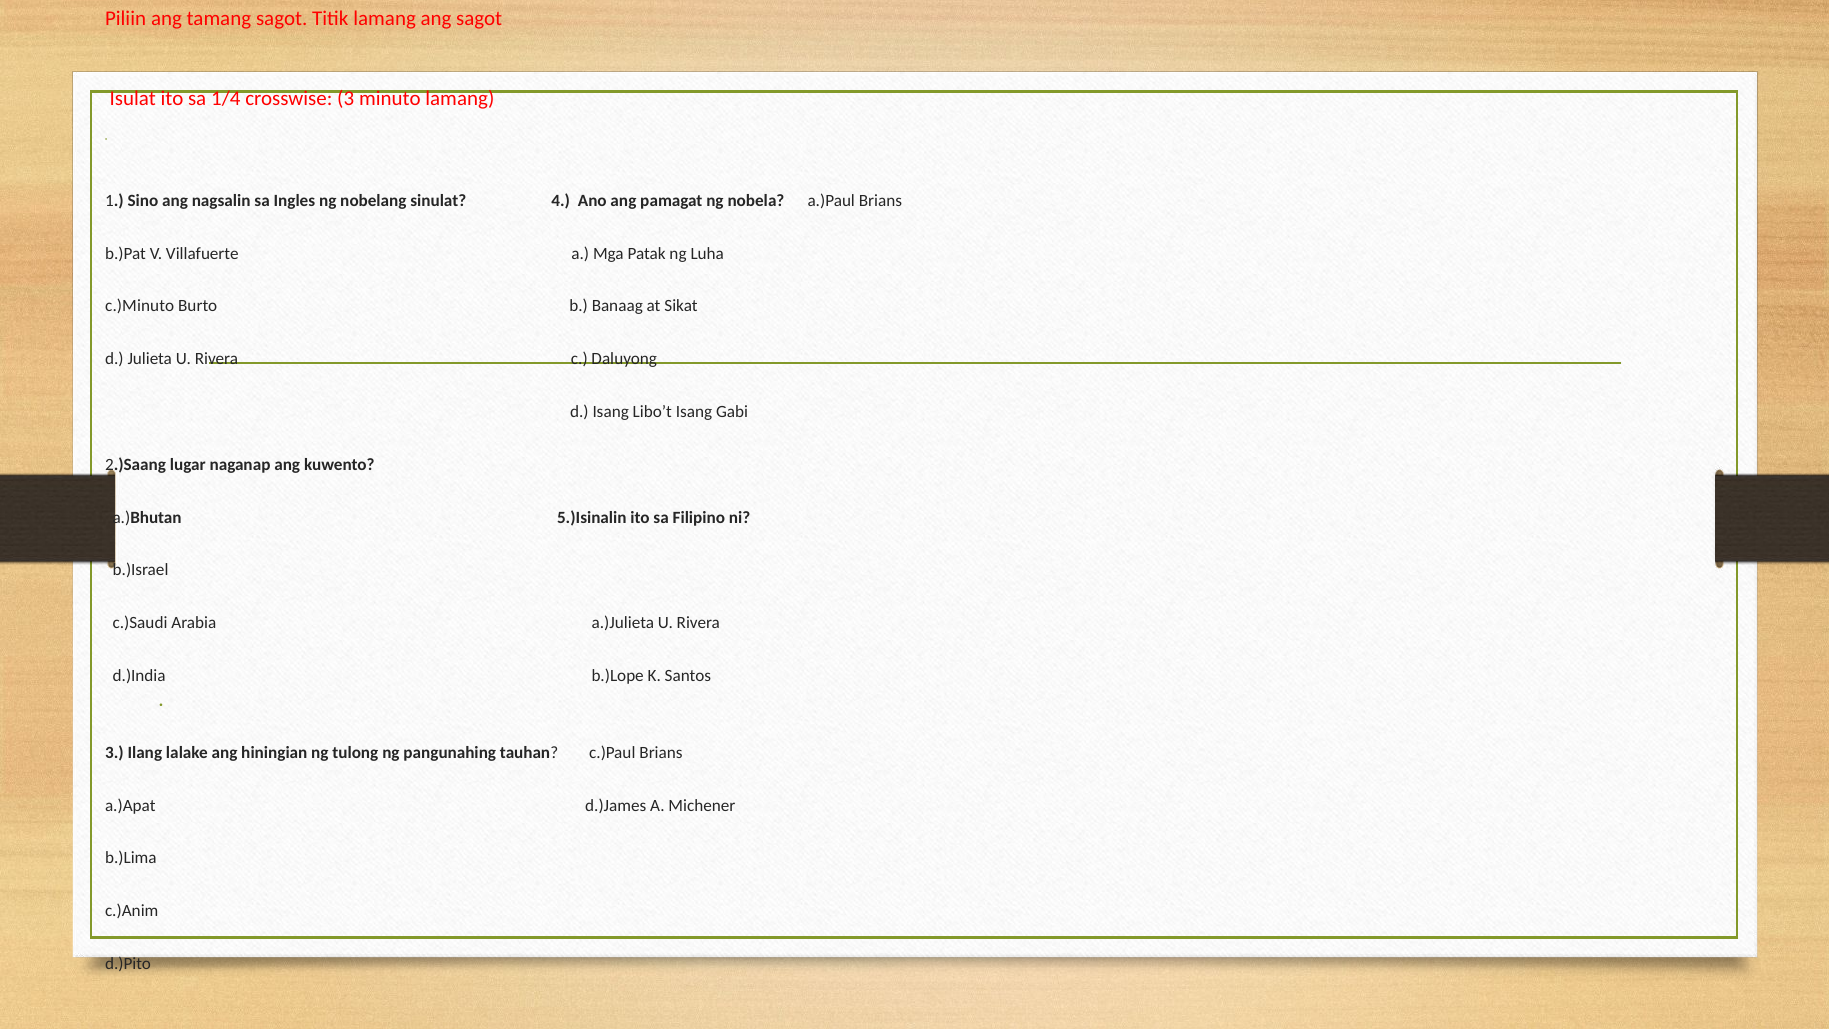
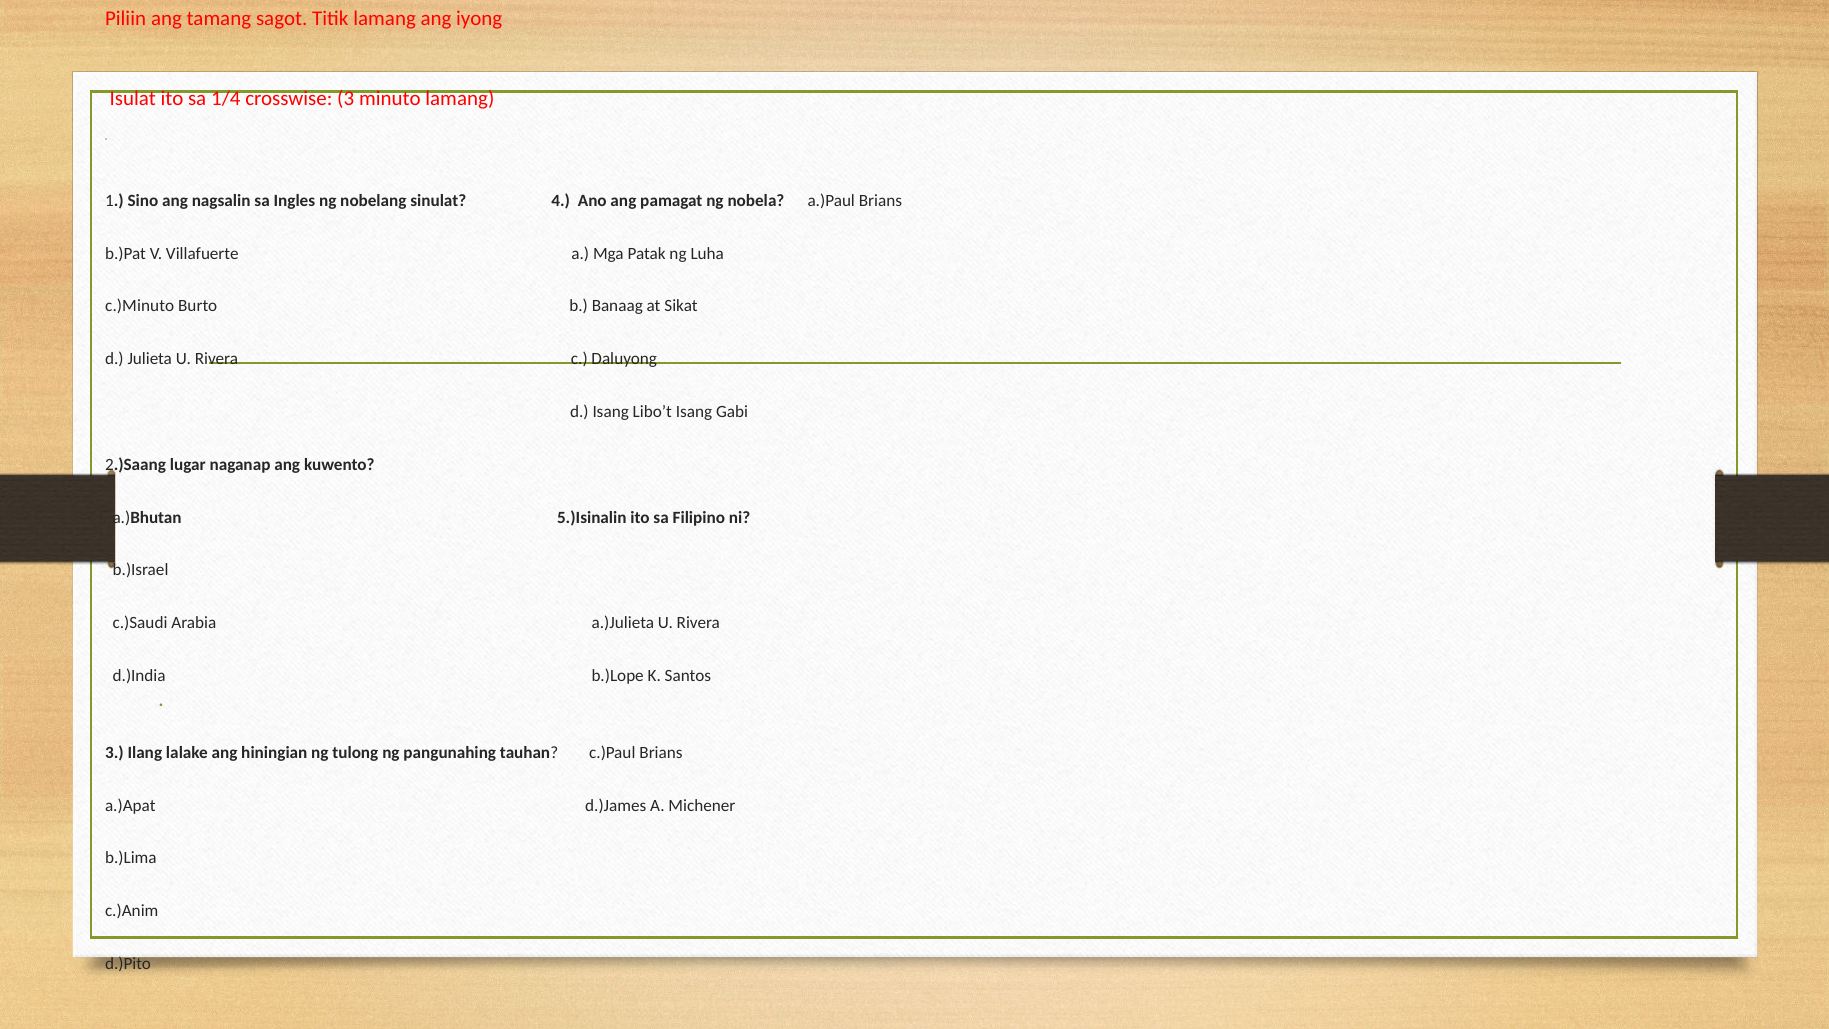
ang sagot: sagot -> iyong (479, 19)
